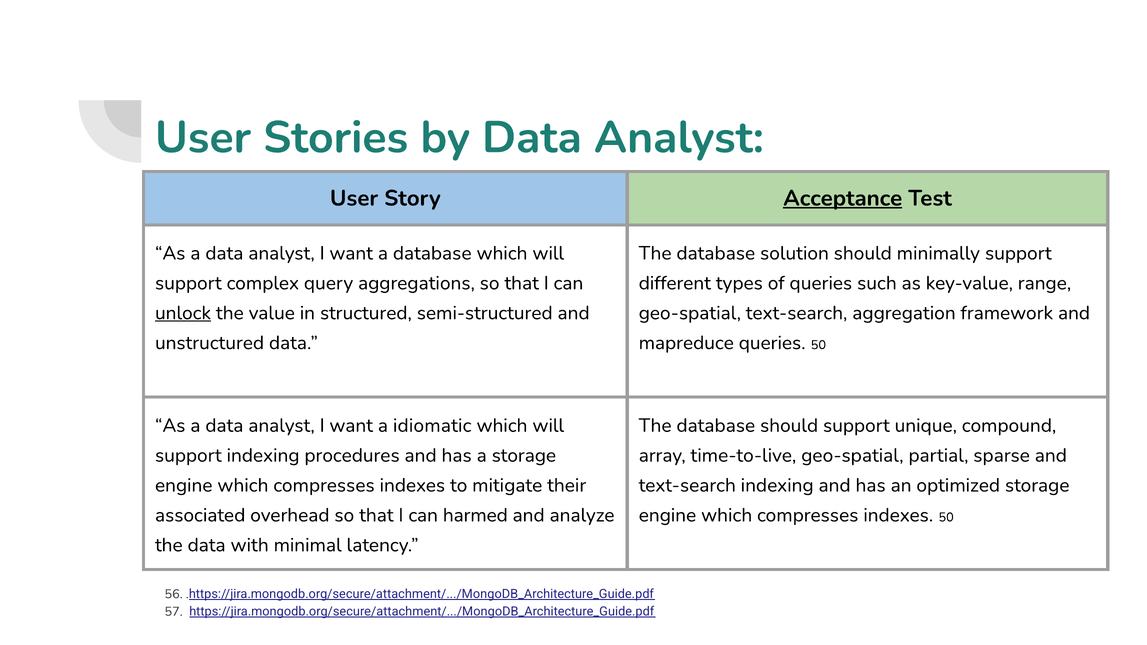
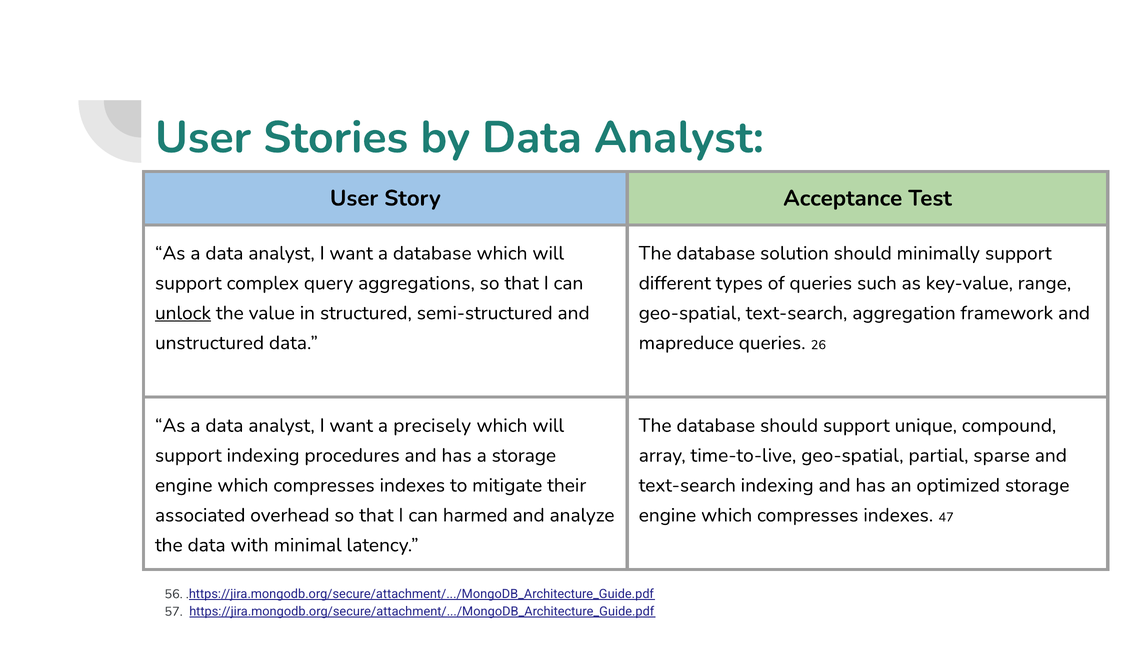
Acceptance underline: present -> none (843, 198)
queries 50: 50 -> 26 (818, 345)
idiomatic: idiomatic -> precisely (432, 426)
indexes 50: 50 -> 47 (946, 517)
